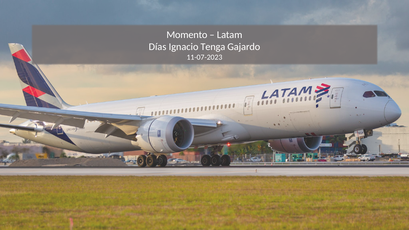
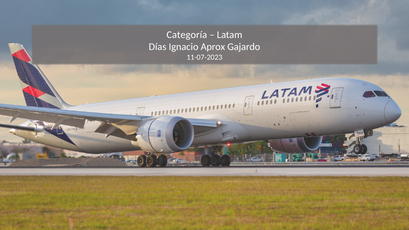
Momento: Momento -> Categoría (187, 35)
Tenga: Tenga -> Aprox (213, 47)
